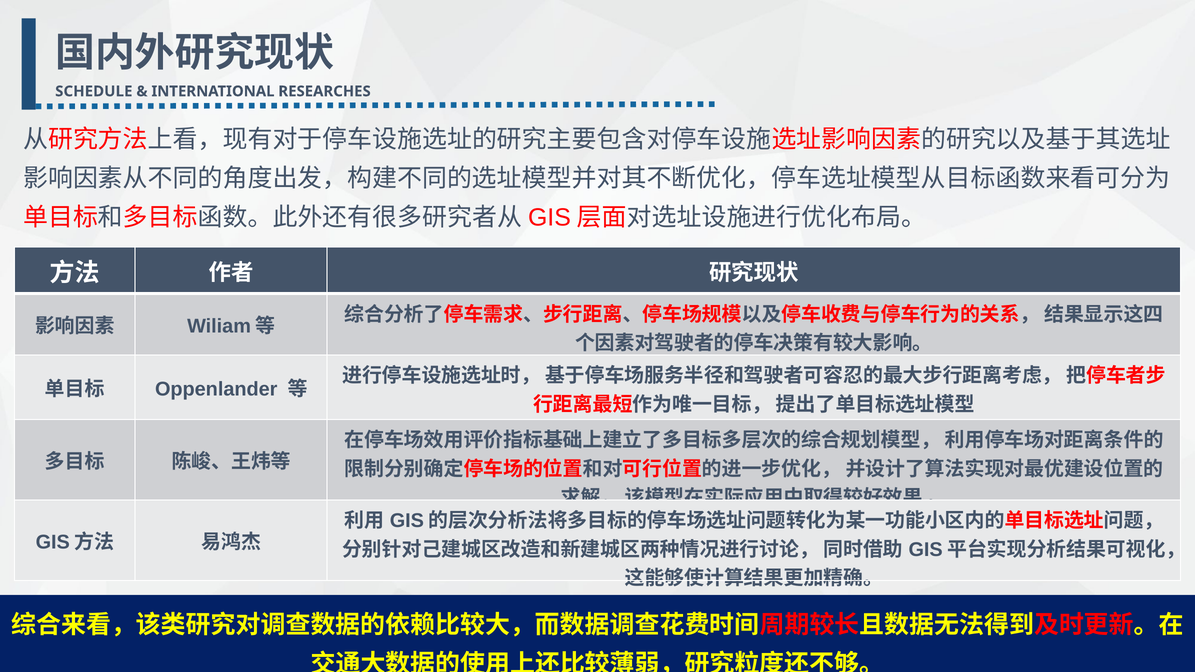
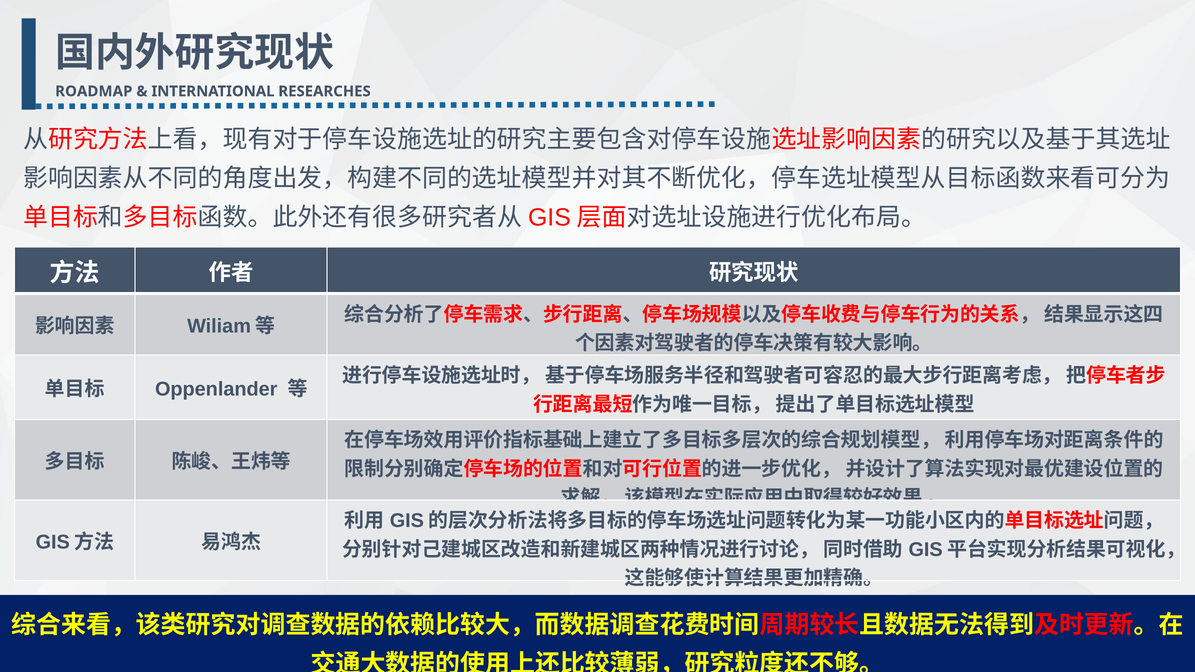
SCHEDULE: SCHEDULE -> ROADMAP (94, 91)
